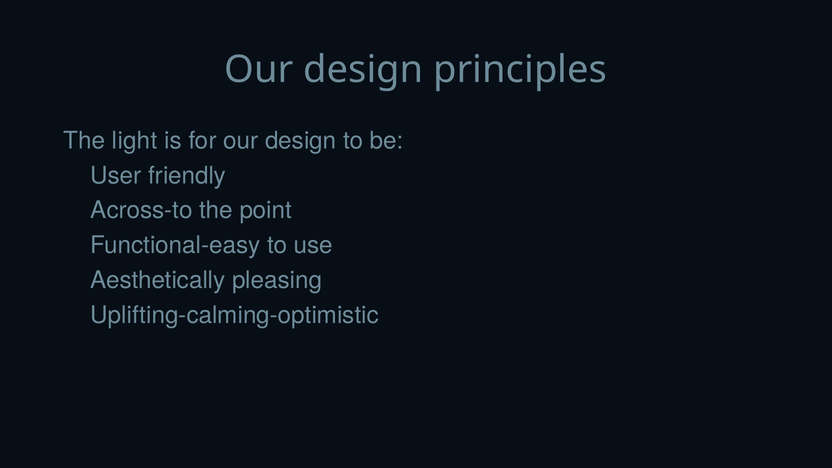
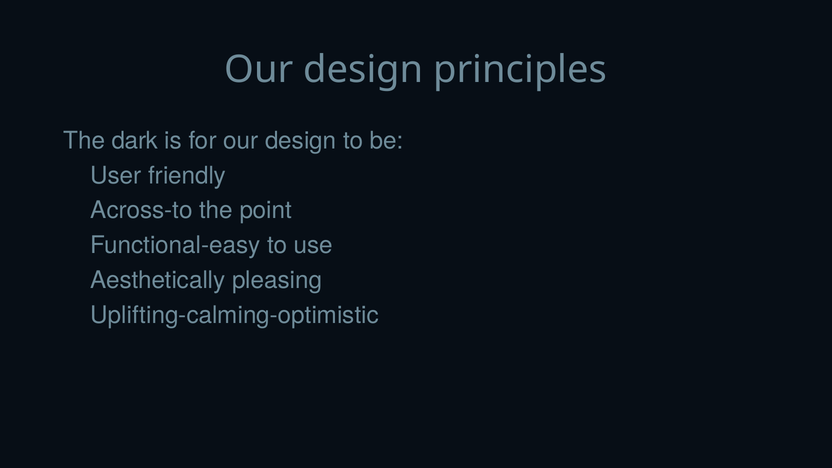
light: light -> dark (135, 141)
